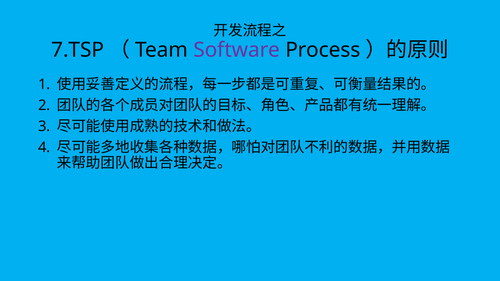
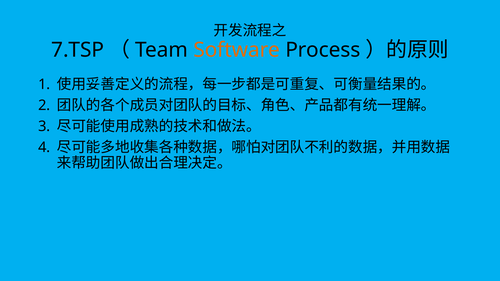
Software colour: purple -> orange (237, 50)
